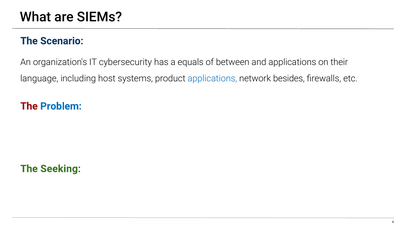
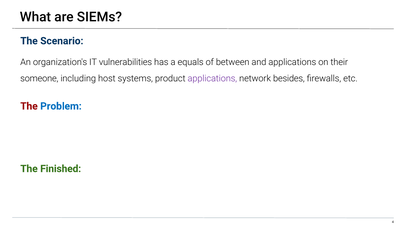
cybersecurity: cybersecurity -> vulnerabilities (125, 62)
language: language -> someone (39, 79)
applications colour: blue -> purple (212, 79)
Seeking: Seeking -> Finished (61, 169)
